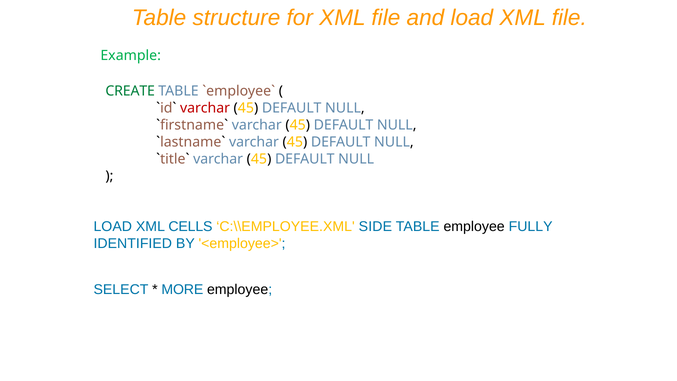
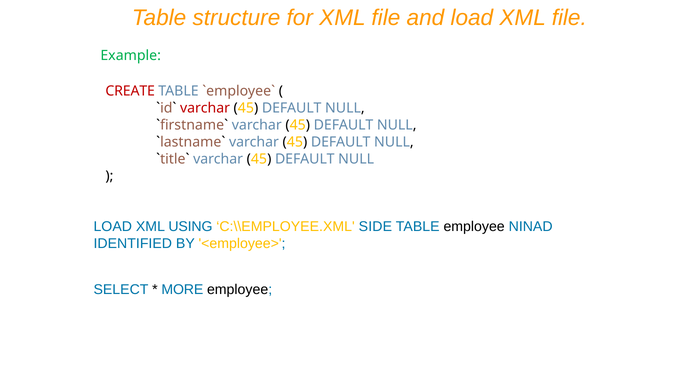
CREATE colour: green -> red (130, 91)
CELLS: CELLS -> USING (190, 227)
FULLY: FULLY -> NINAD (531, 227)
